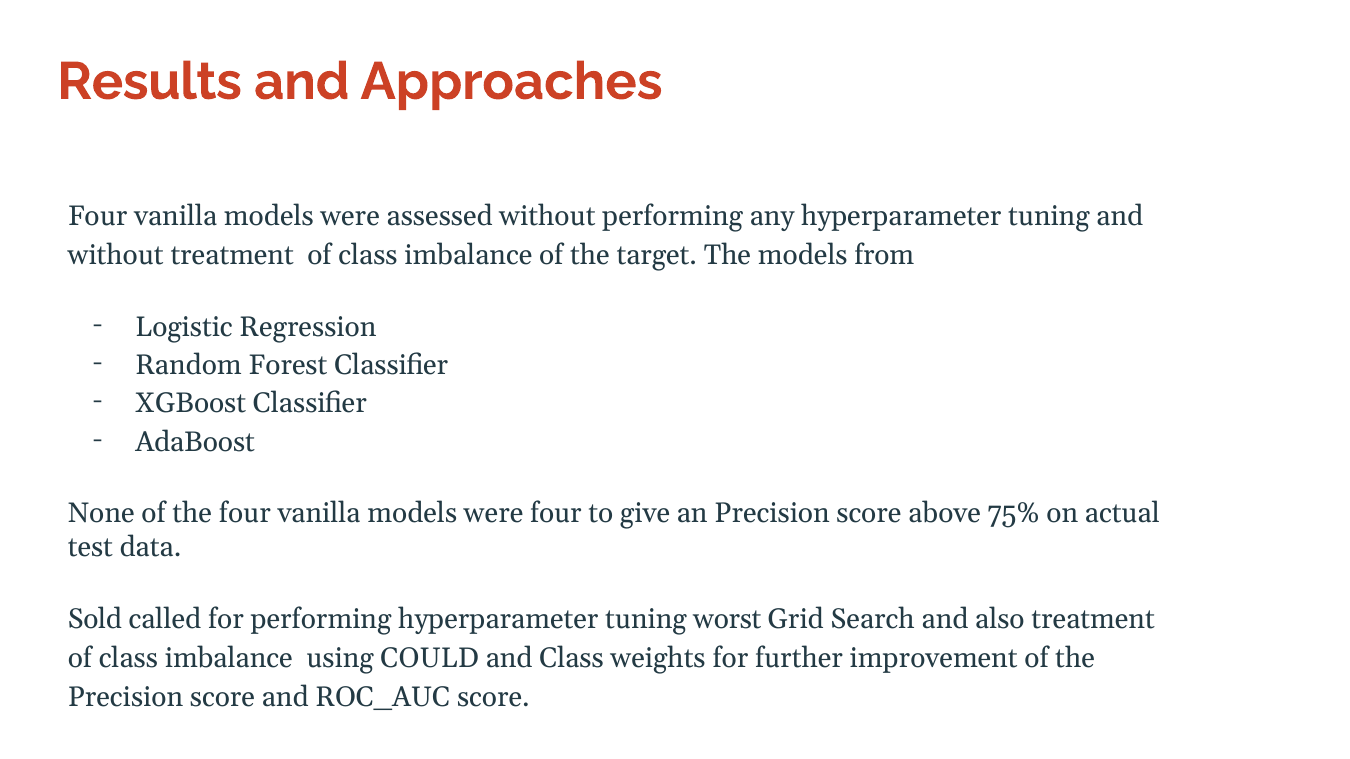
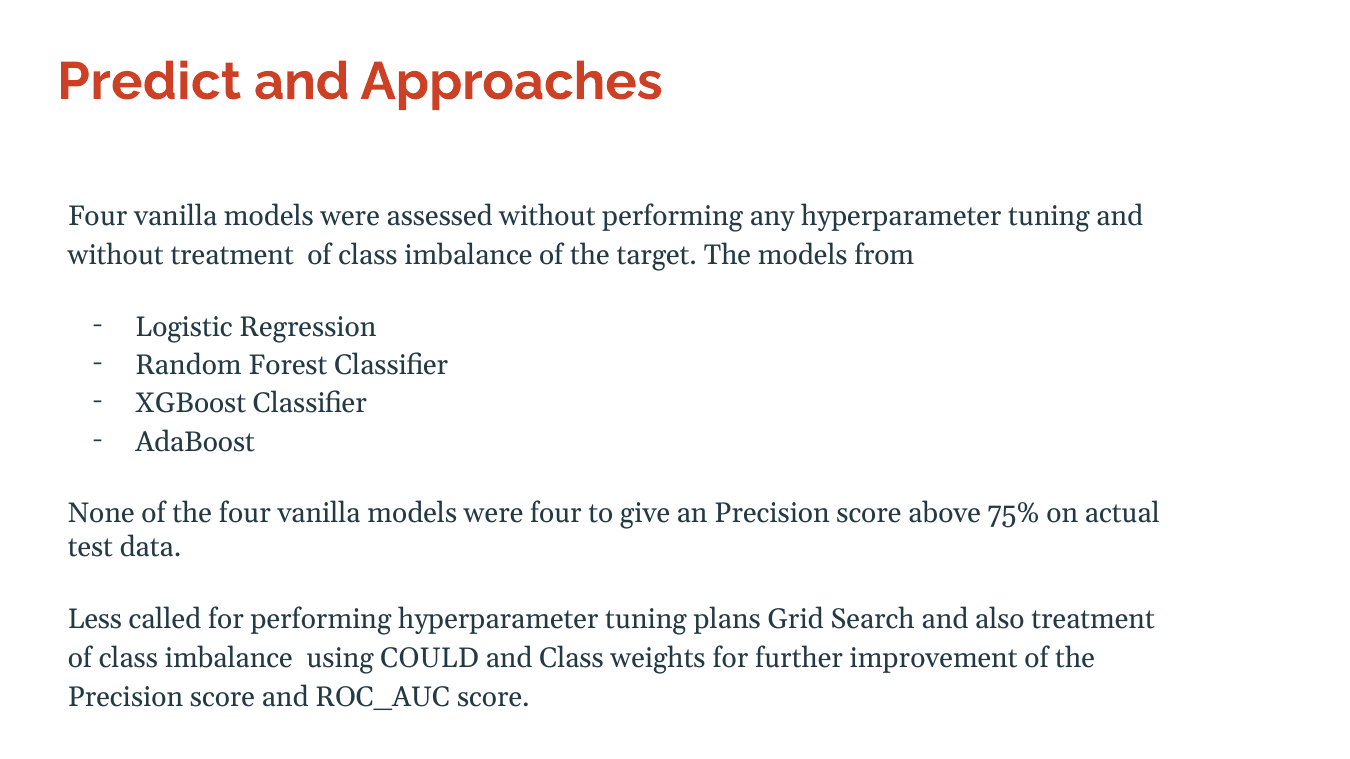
Results: Results -> Predict (149, 82)
Sold: Sold -> Less (95, 620)
worst: worst -> plans (727, 620)
